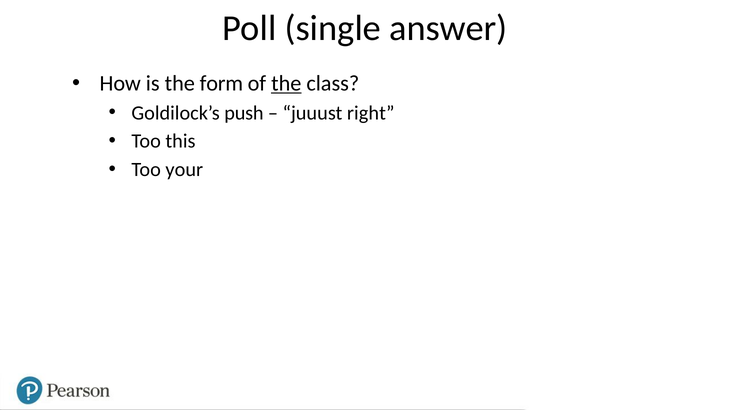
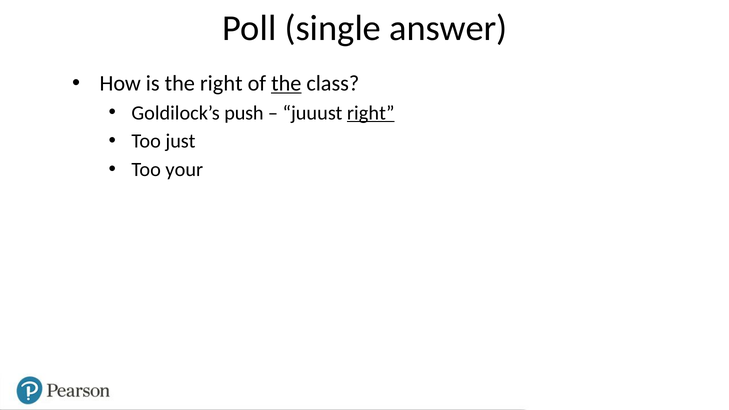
the form: form -> right (221, 84)
right underline: none -> present (371, 113)
this: this -> just (180, 141)
